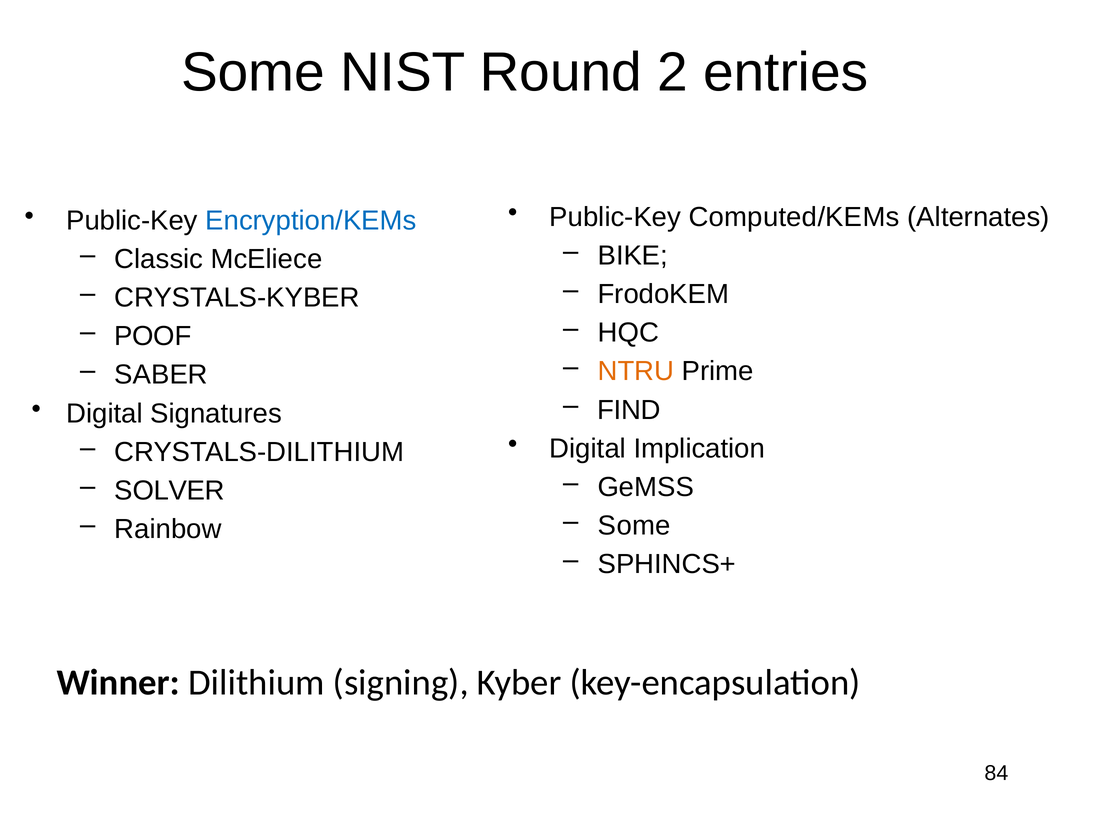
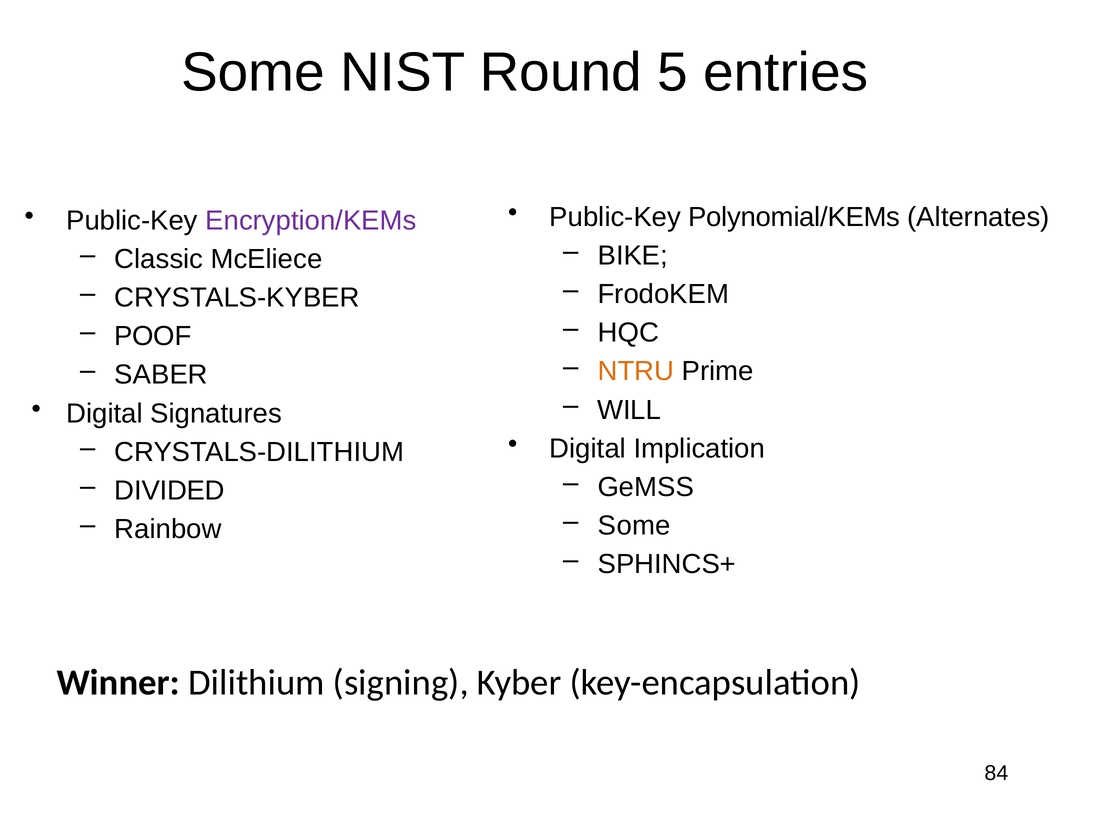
2: 2 -> 5 (672, 73)
Computed/KEMs: Computed/KEMs -> Polynomial/KEMs (794, 217)
Encryption/KEMs colour: blue -> purple (311, 220)
FIND: FIND -> WILL (629, 410)
SOLVER: SOLVER -> DIVIDED (170, 490)
